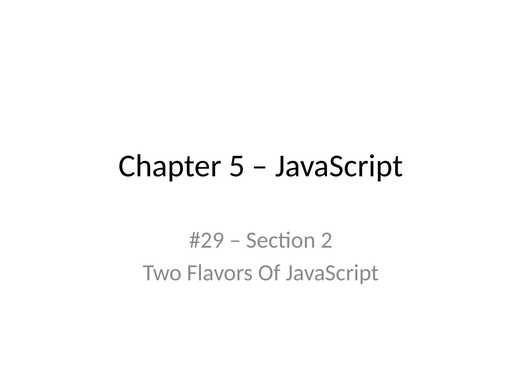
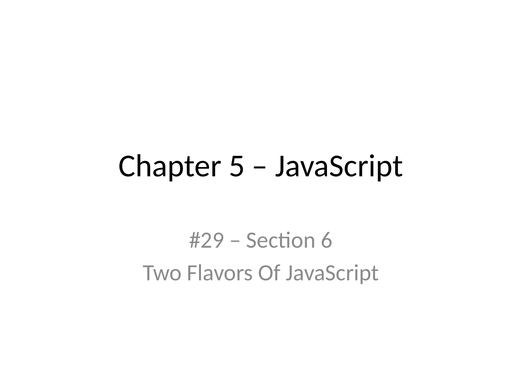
2: 2 -> 6 (327, 240)
